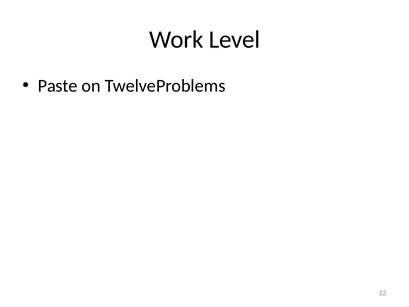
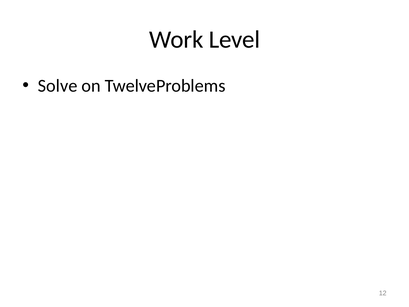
Paste: Paste -> Solve (58, 86)
